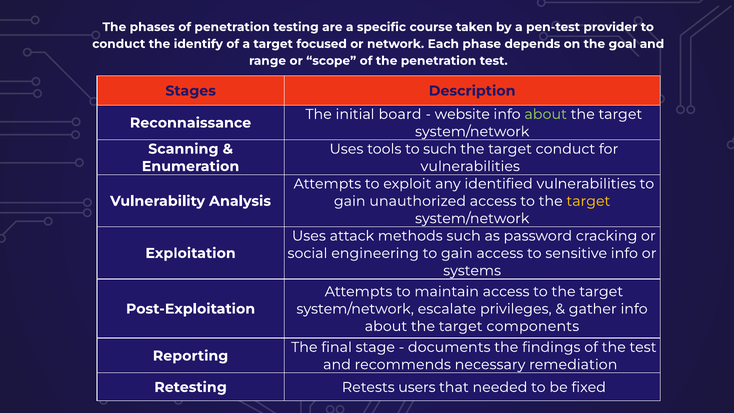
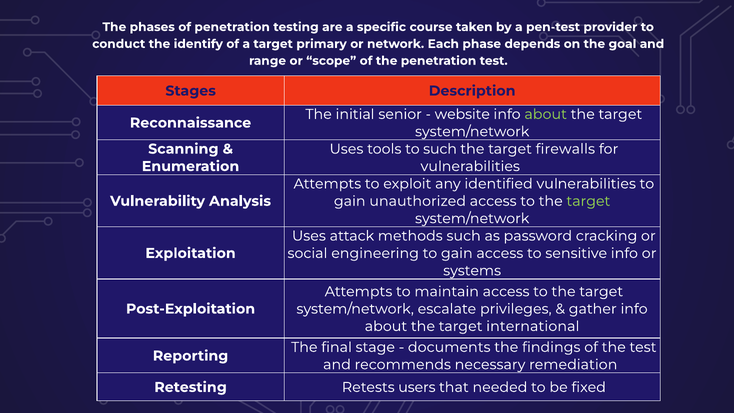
focused: focused -> primary (322, 44)
board: board -> senior (400, 114)
target conduct: conduct -> firewalls (565, 149)
target colour: yellow -> light green (588, 201)
components: components -> international (533, 326)
